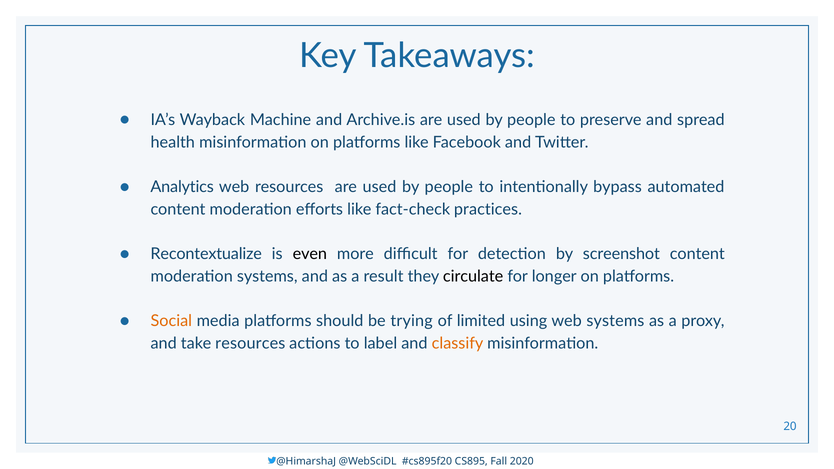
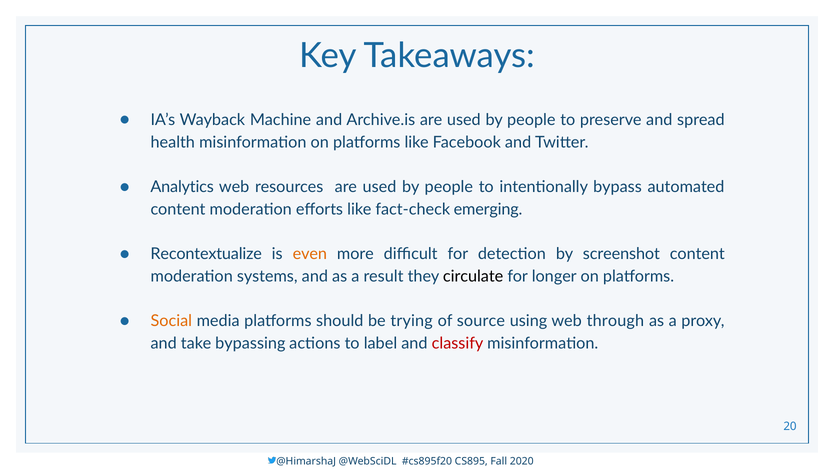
practices: practices -> emerging (488, 209)
even colour: black -> orange (310, 254)
limited: limited -> source (481, 321)
web systems: systems -> through (615, 321)
take resources: resources -> bypassing (250, 344)
classify colour: orange -> red (458, 344)
